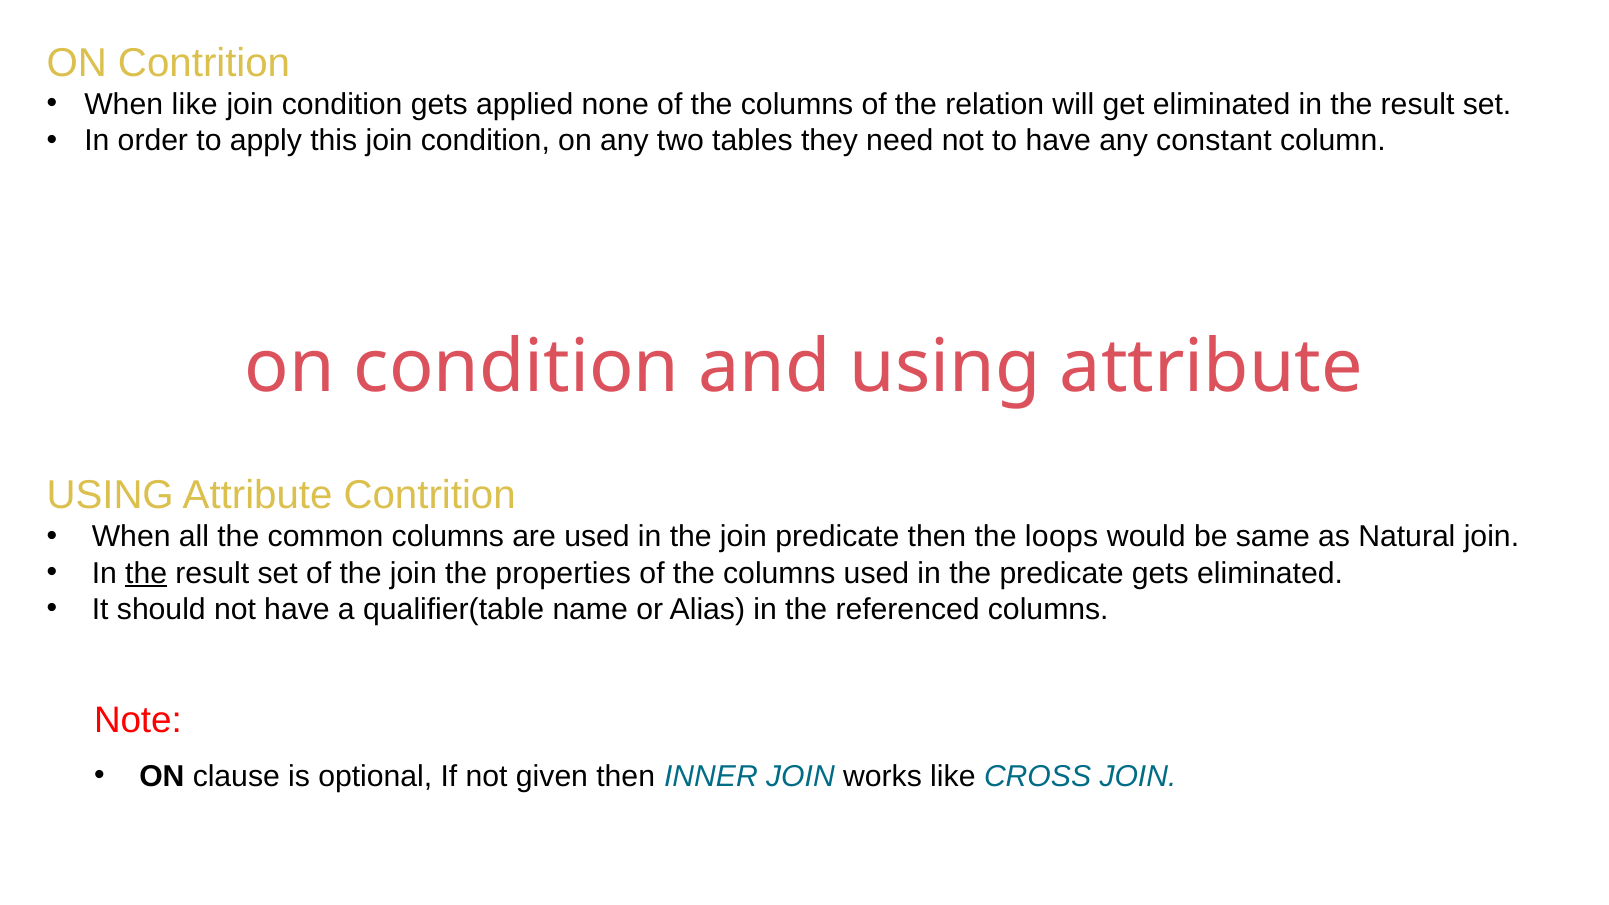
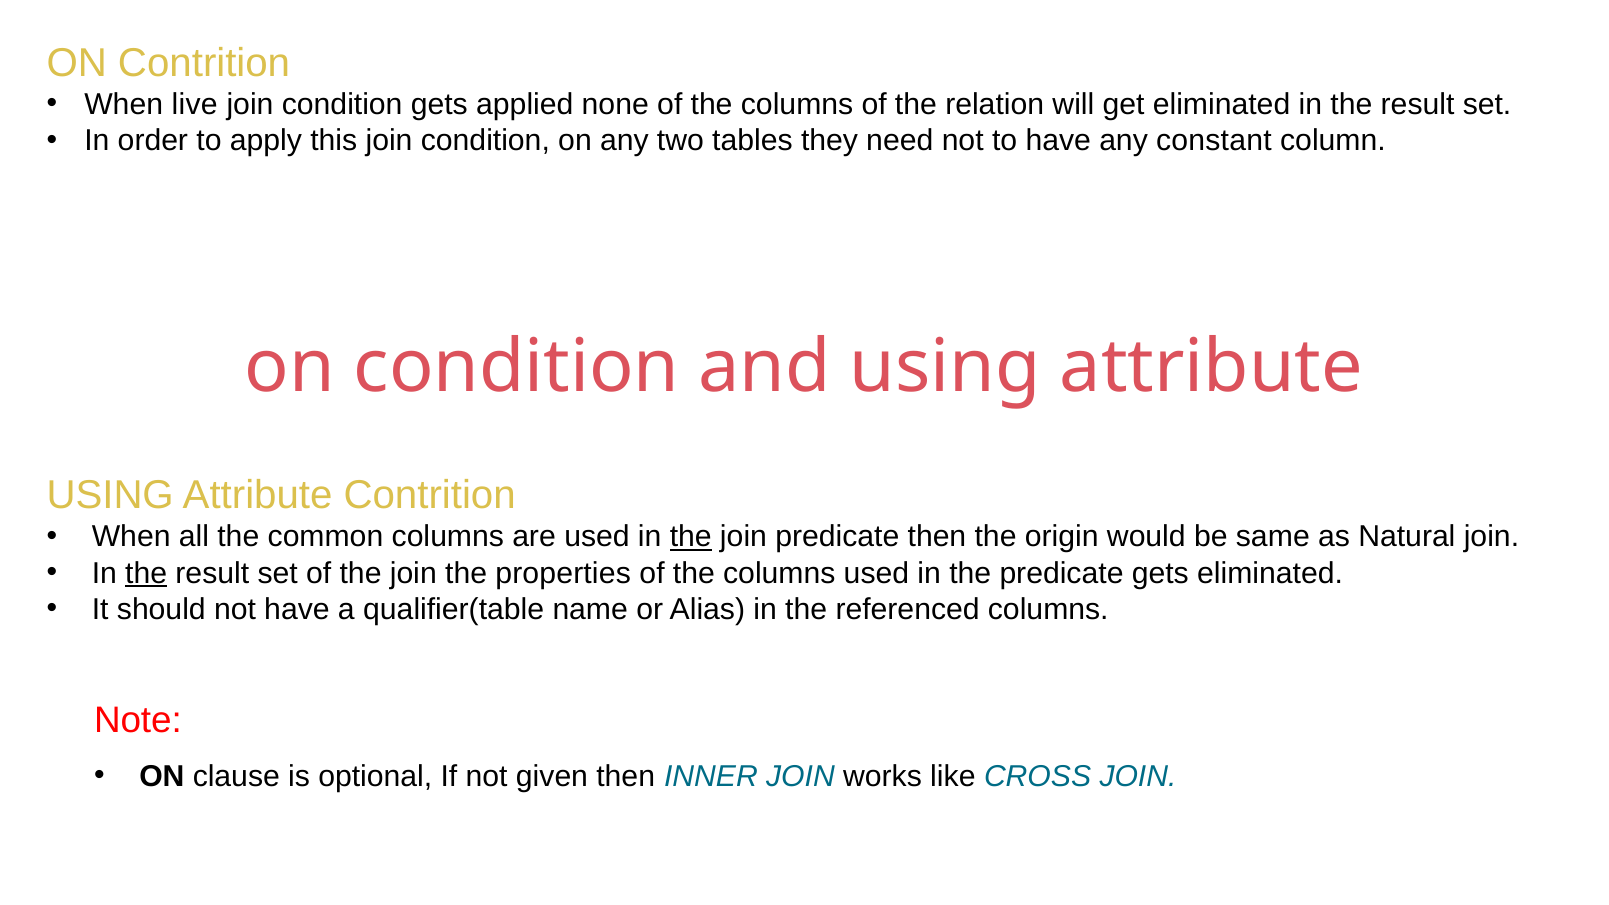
When like: like -> live (195, 105)
the underline: none -> present (691, 537)
loops: loops -> origin (1062, 537)
